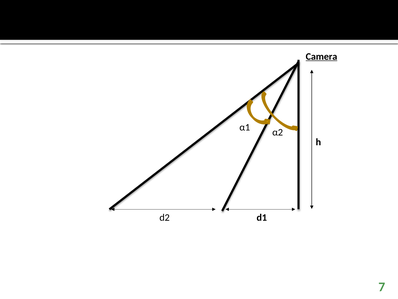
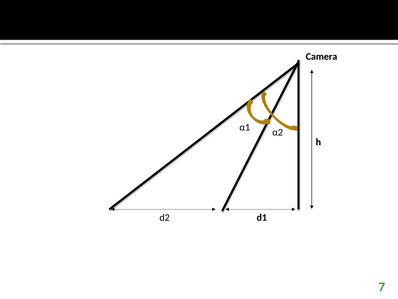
Camera underline: present -> none (321, 56)
